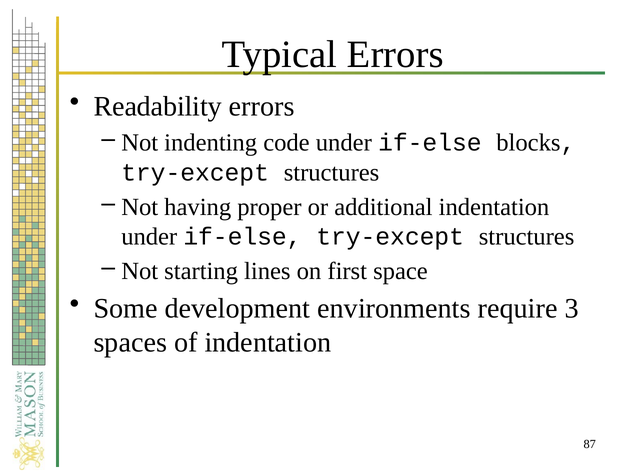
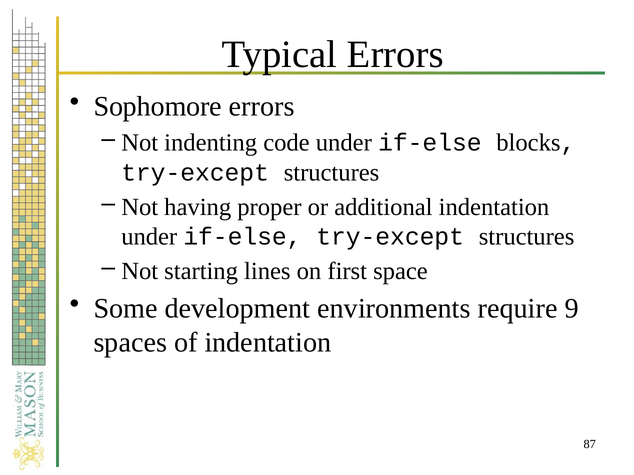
Readability: Readability -> Sophomore (158, 107)
3: 3 -> 9 (572, 309)
